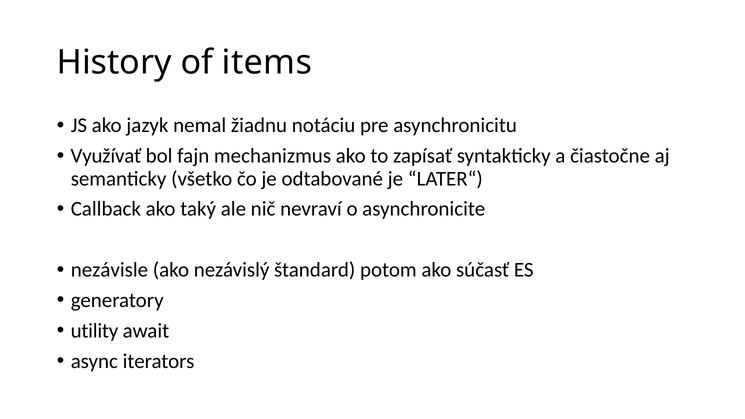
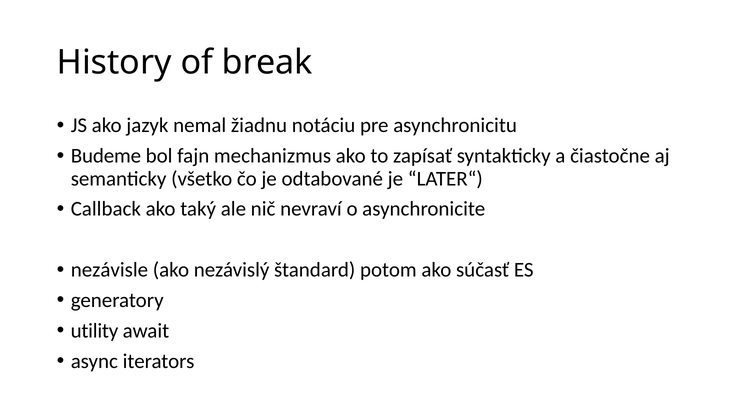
items: items -> break (267, 63)
Využívať: Využívať -> Budeme (106, 156)
